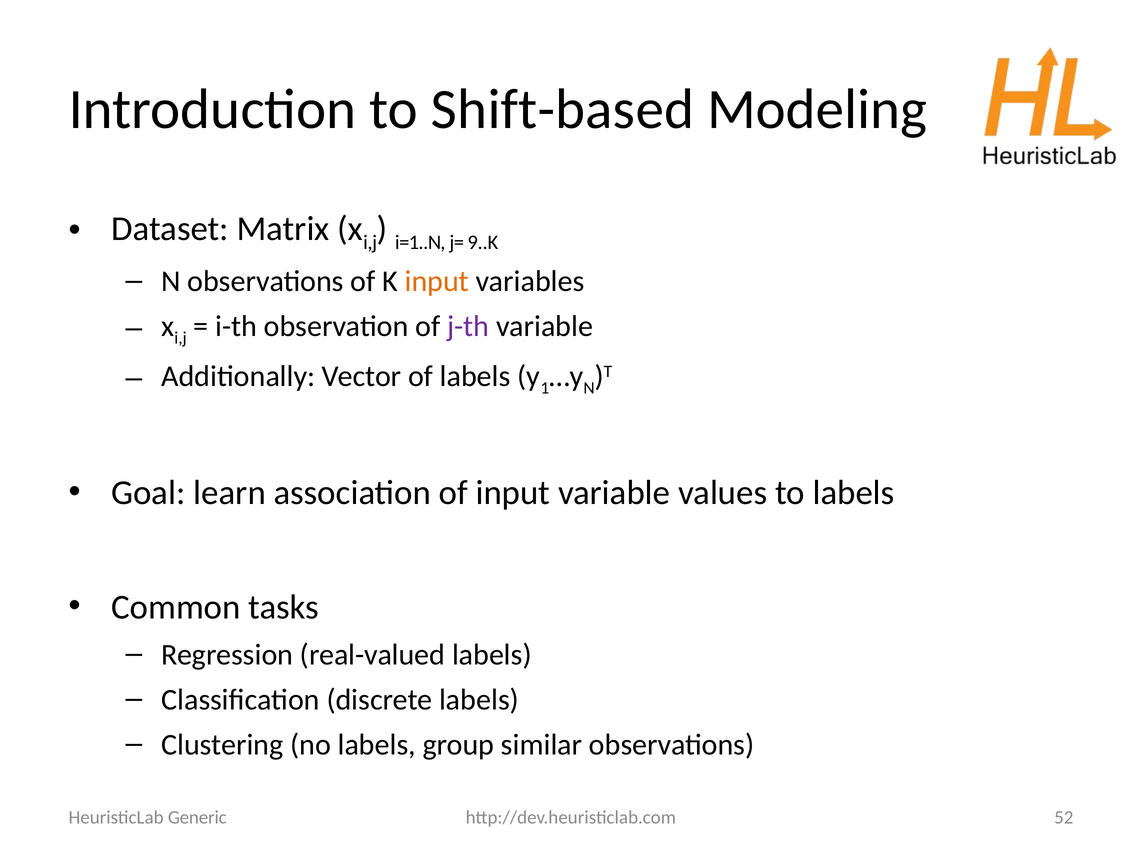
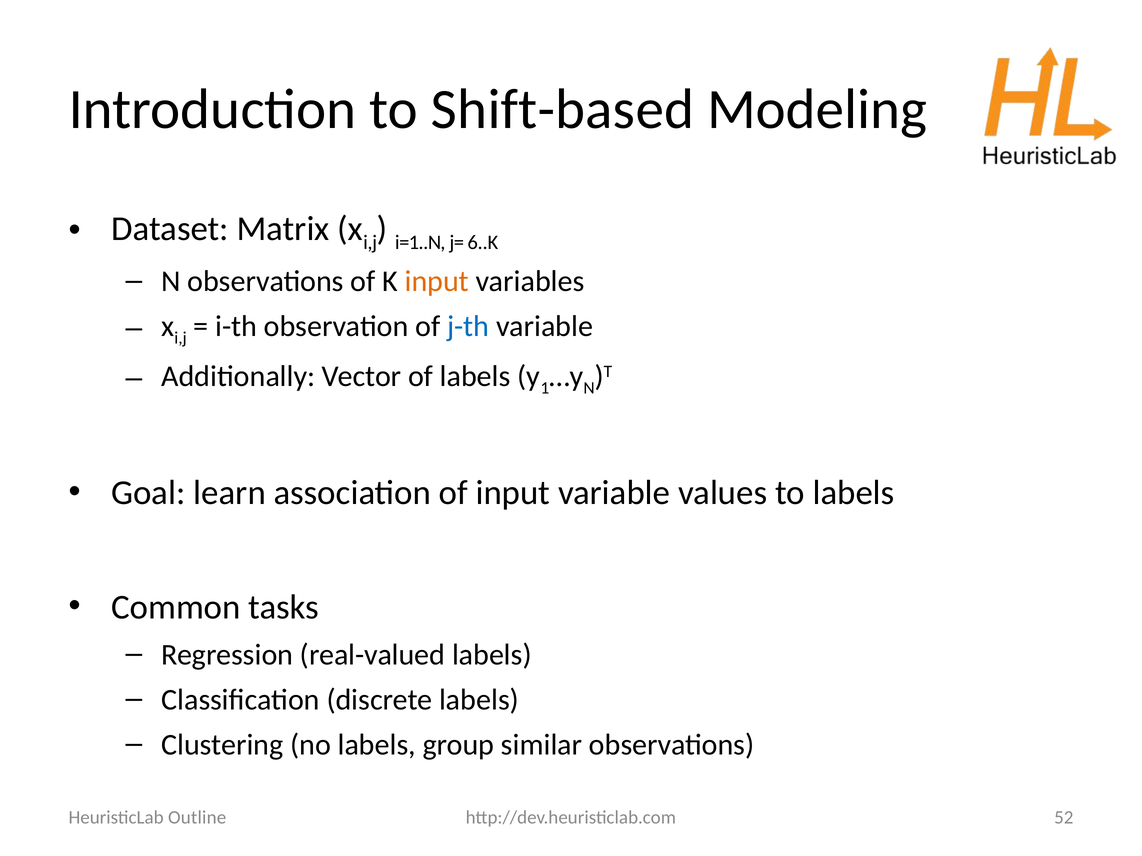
9..K: 9..K -> 6..K (483, 242)
j-th colour: purple -> blue (468, 327)
Generic: Generic -> Outline (197, 818)
